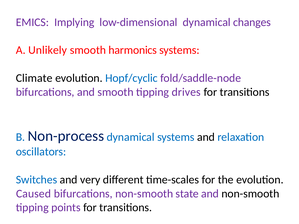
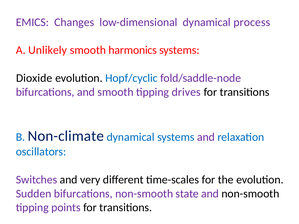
Implying: Implying -> Changes (74, 22)
changes: changes -> process (252, 22)
Climate: Climate -> Dioxide (34, 78)
Non-process: Non-process -> Non-climate (66, 136)
and colour: black -> purple (206, 137)
Switches colour: blue -> purple (37, 180)
Caused: Caused -> Sudden (34, 194)
